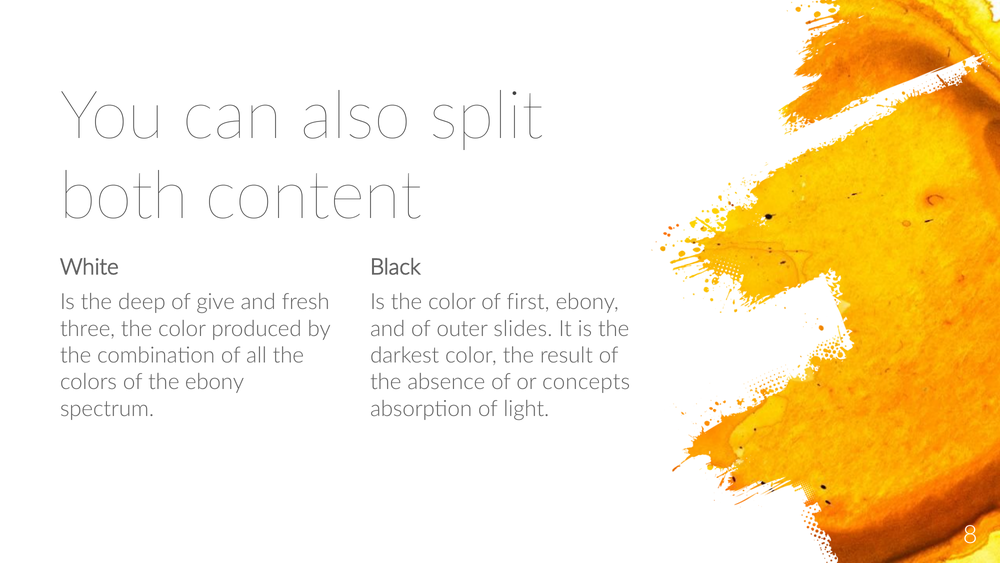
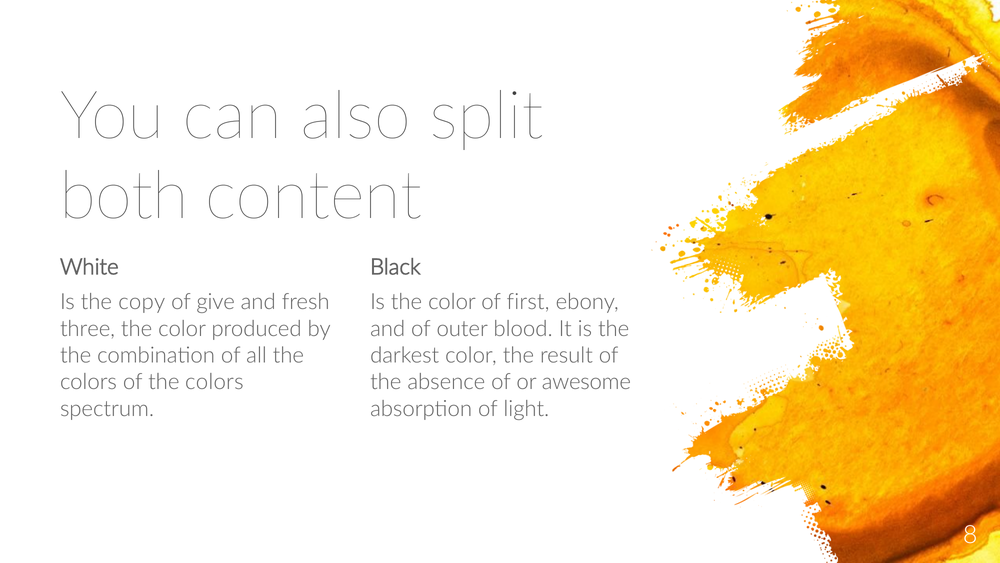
deep: deep -> copy (142, 302)
slides: slides -> blood (523, 328)
of the ebony: ebony -> colors (214, 382)
concepts: concepts -> awesome (586, 382)
